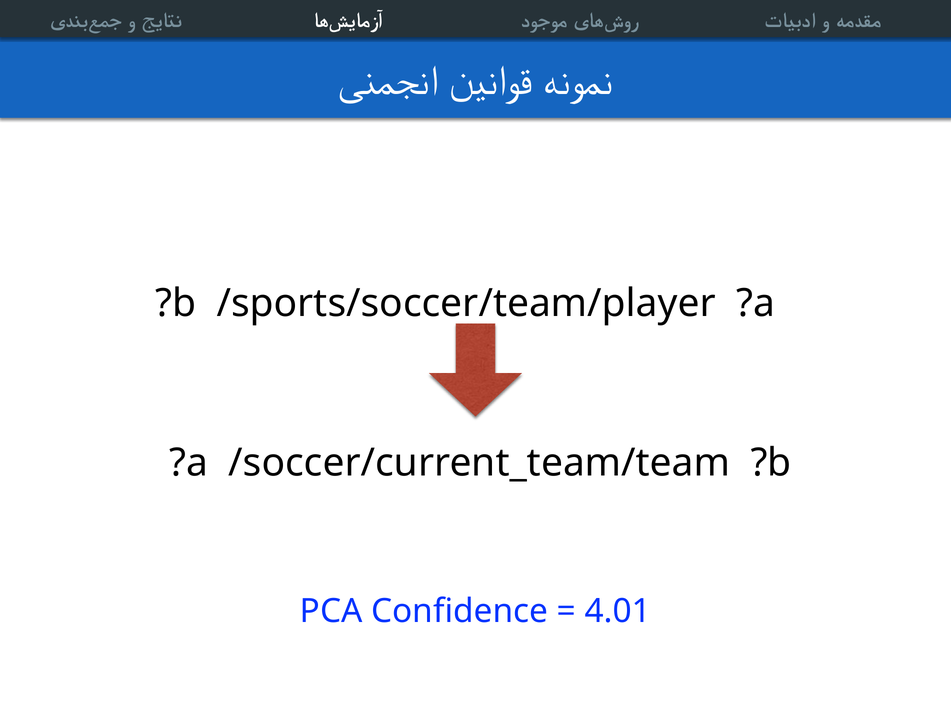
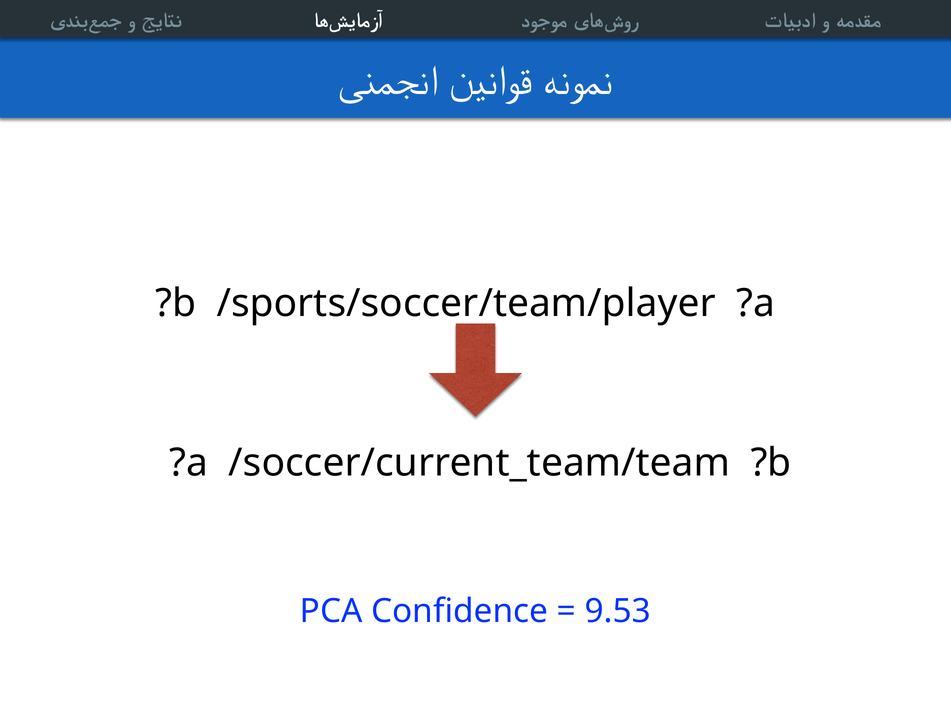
4.01: 4.01 -> 9.53 (618, 612)
